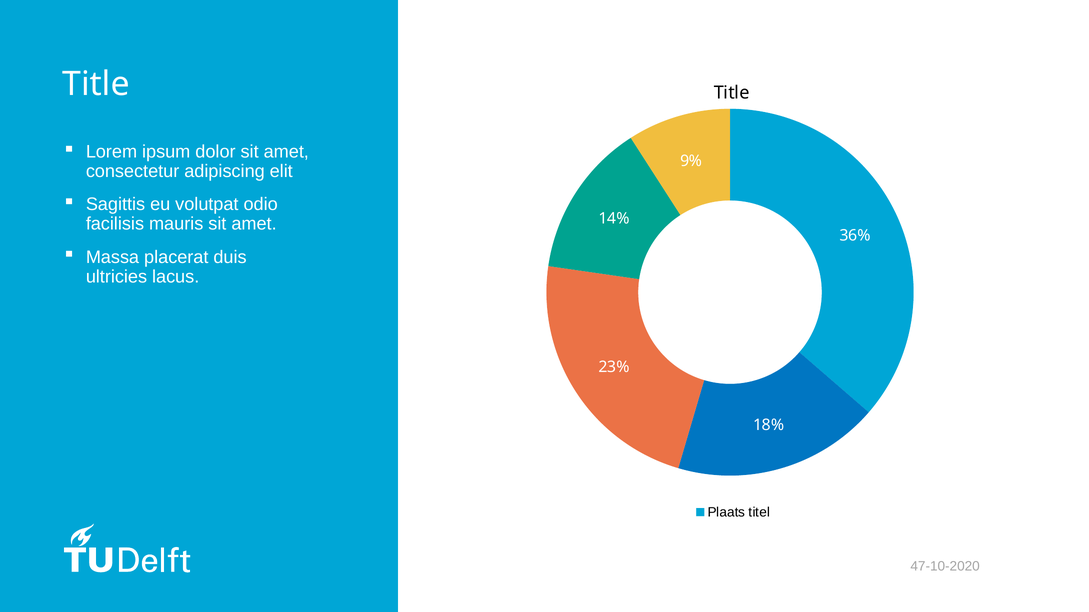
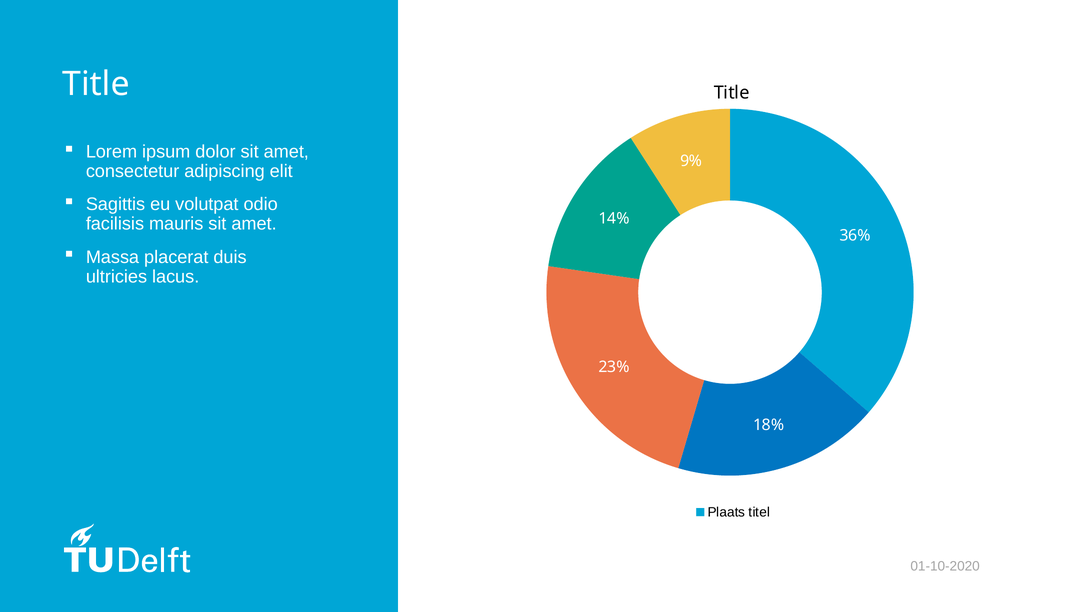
47-10-2020: 47-10-2020 -> 01-10-2020 (945, 567)
